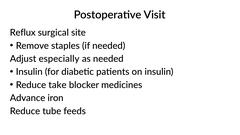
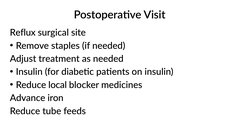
especially: especially -> treatment (59, 59)
take: take -> local (58, 85)
